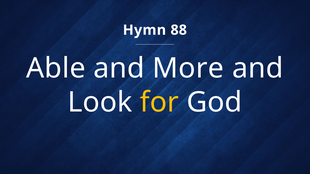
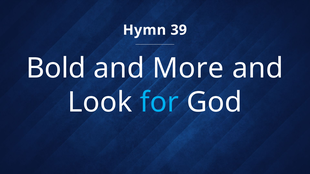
88: 88 -> 39 (179, 30)
Able: Able -> Bold (56, 68)
for colour: yellow -> light blue (159, 102)
